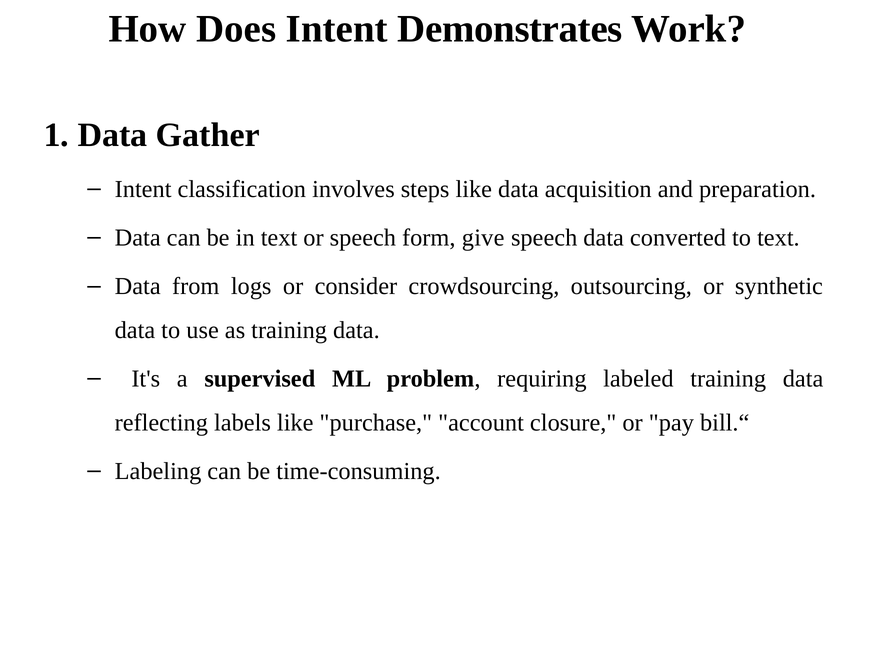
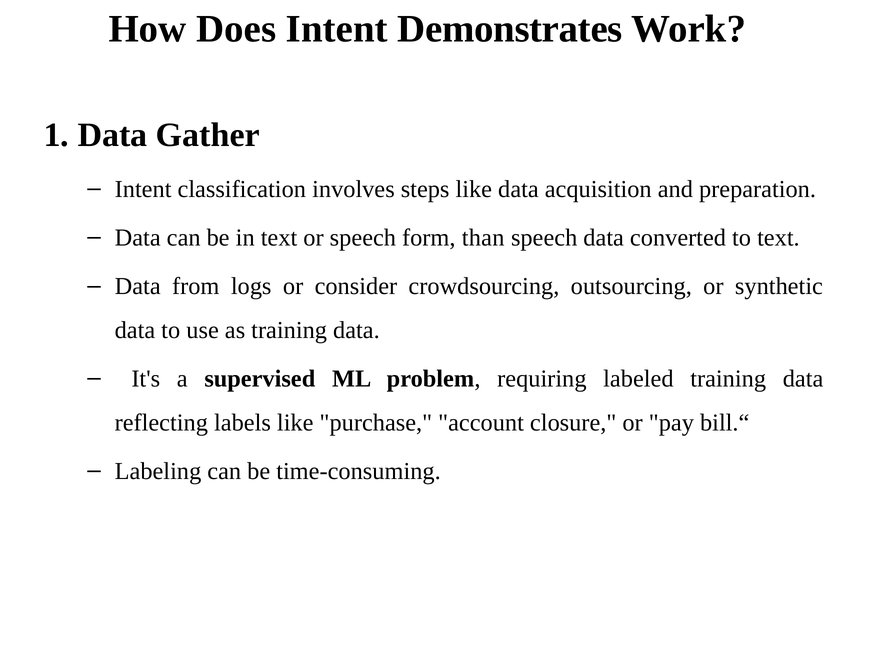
give: give -> than (483, 238)
